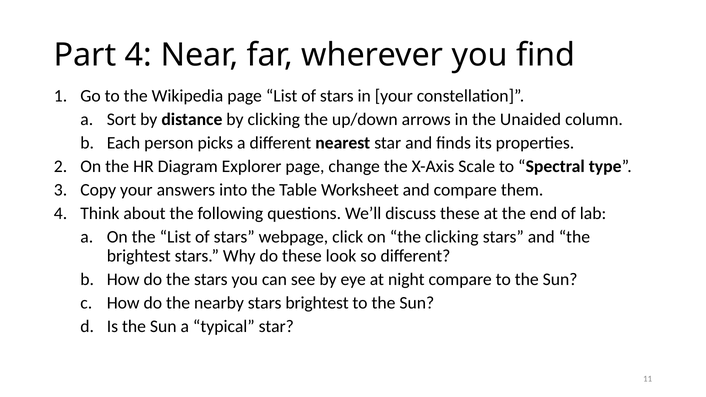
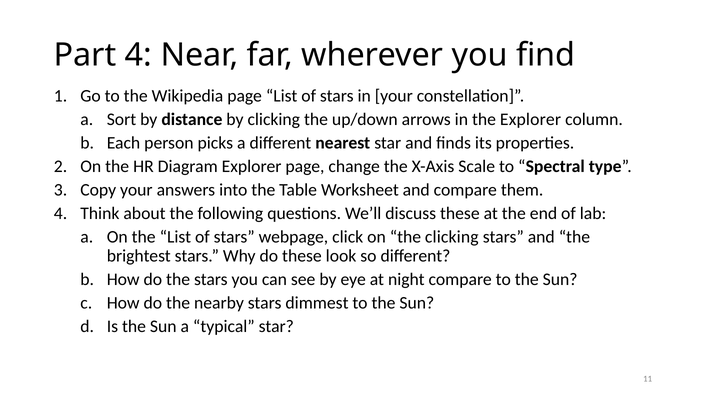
the Unaided: Unaided -> Explorer (531, 120)
stars brightest: brightest -> dimmest (317, 303)
